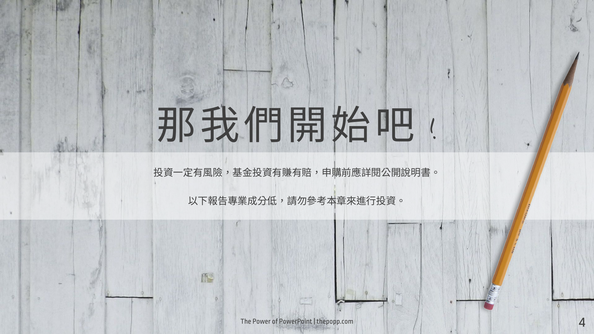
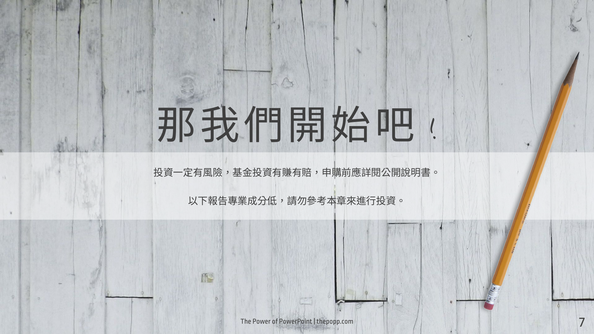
4: 4 -> 7 (582, 322)
